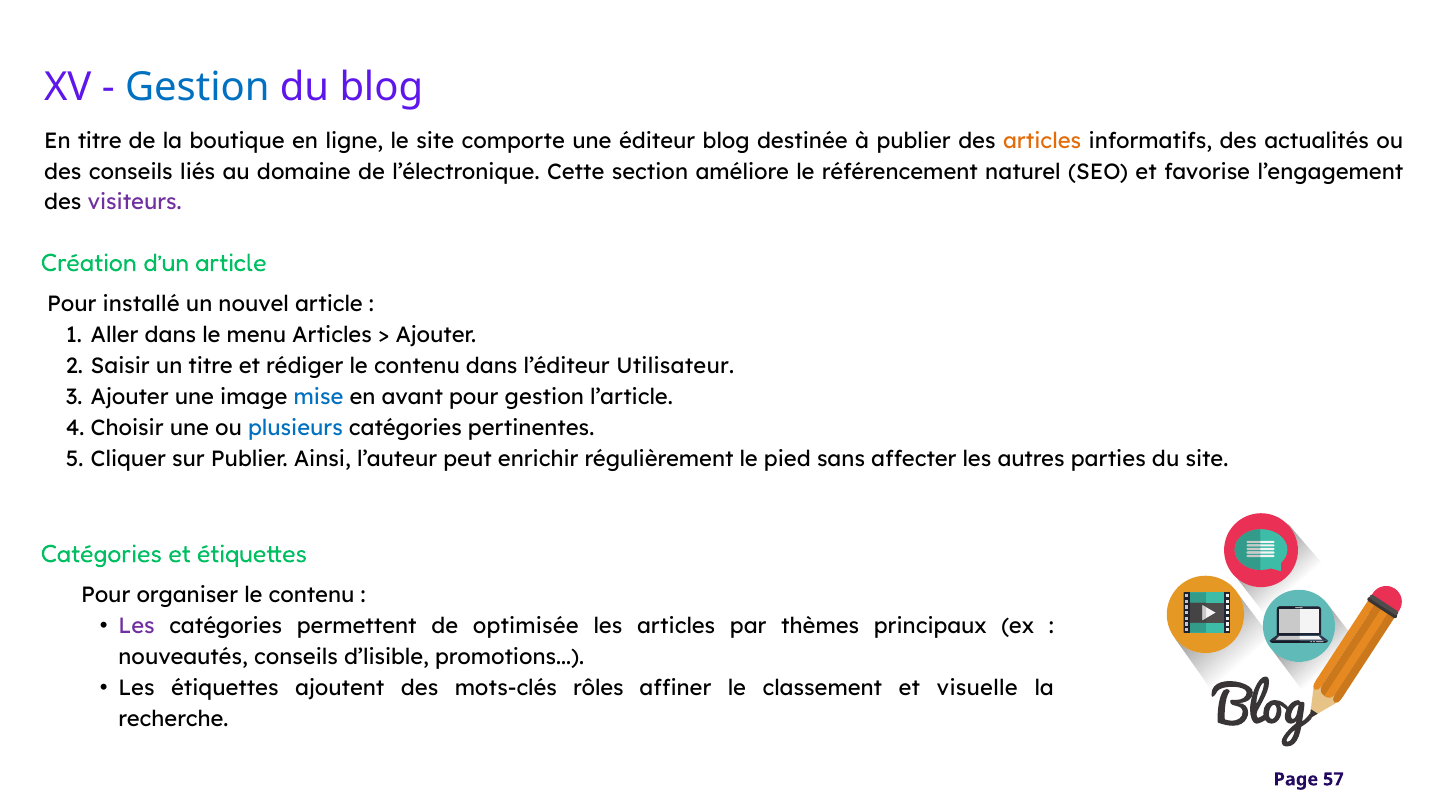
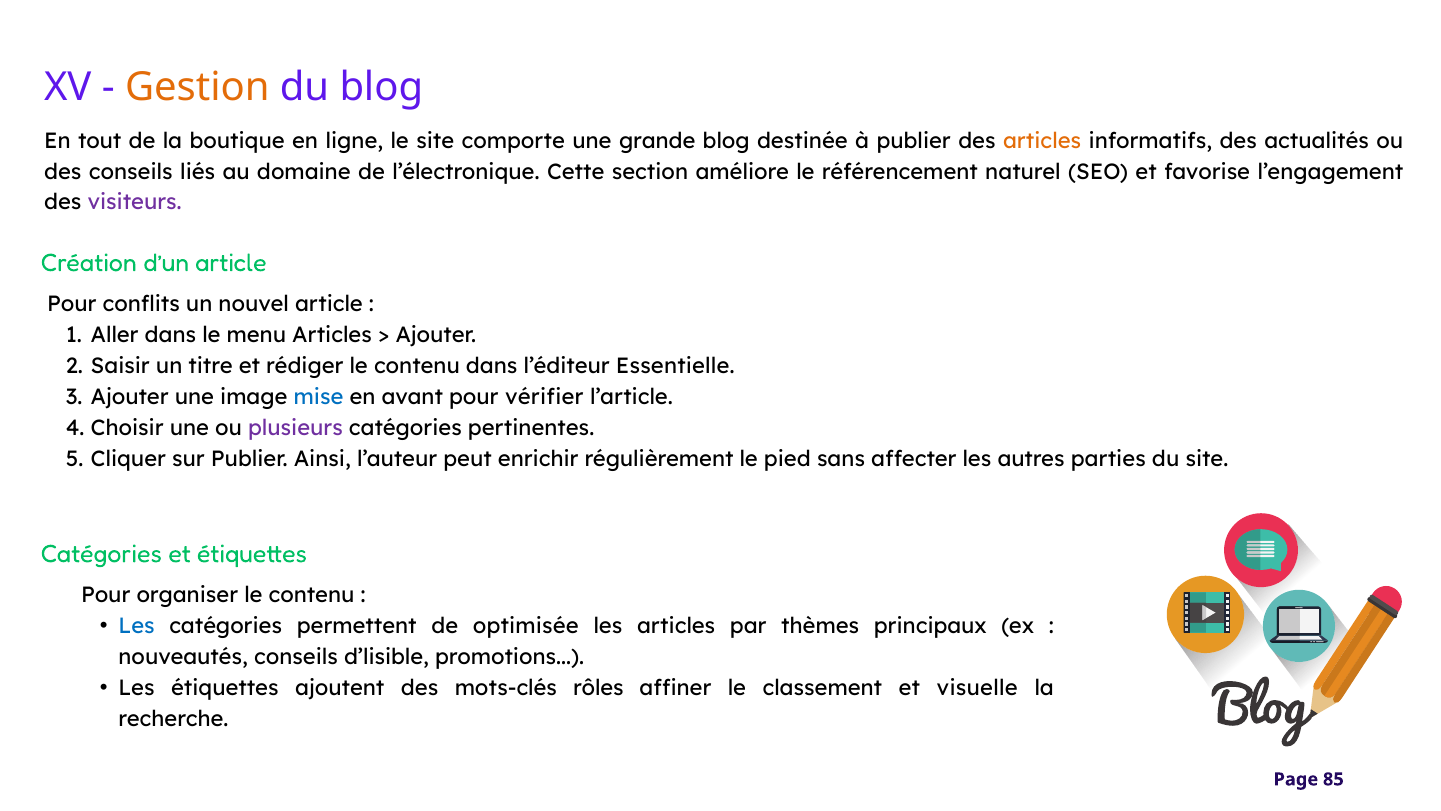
Gestion colour: blue -> orange (197, 87)
En titre: titre -> tout (100, 141)
éditeur: éditeur -> grande (657, 141)
installé: installé -> conflits (141, 305)
Utilisateur: Utilisateur -> Essentielle (675, 366)
pour gestion: gestion -> vérifier (544, 397)
plusieurs colour: blue -> purple (295, 428)
Les colour: purple -> blue (137, 626)
57: 57 -> 85 (1333, 779)
